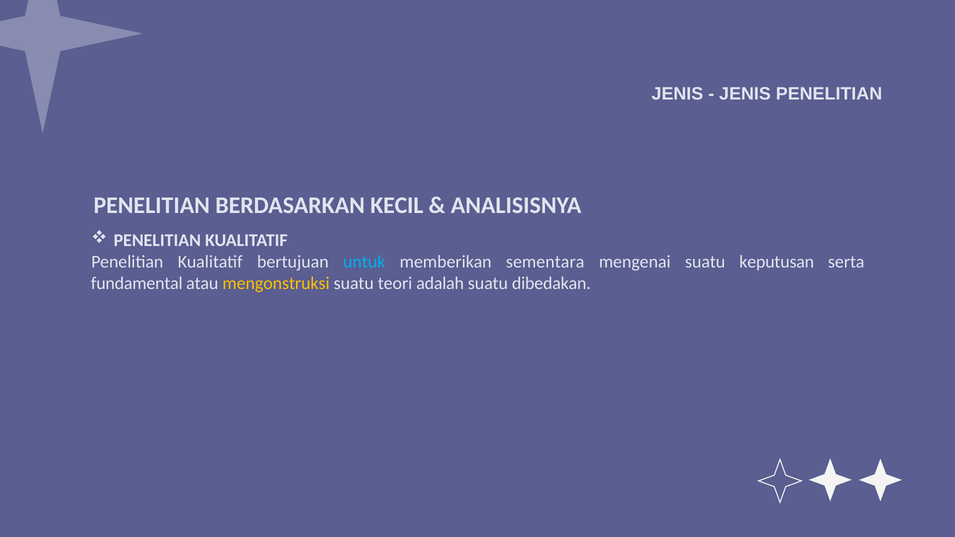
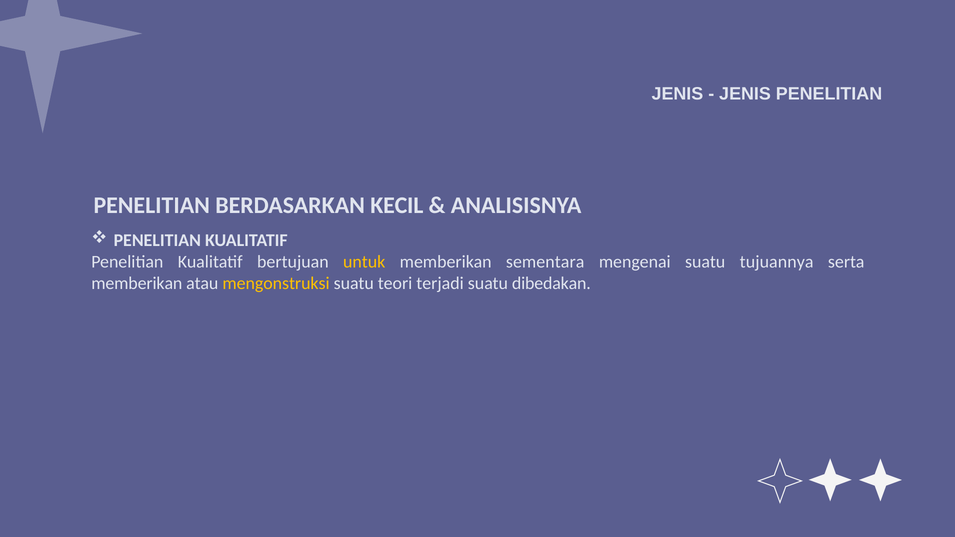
untuk colour: light blue -> yellow (364, 262)
keputusan: keputusan -> tujuannya (777, 262)
fundamental: fundamental -> memberikan (137, 283)
teori adalah: adalah -> terjadi (440, 283)
